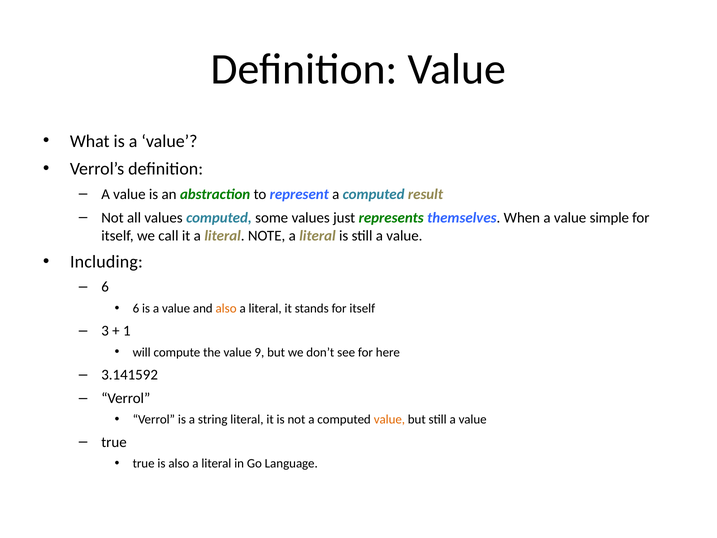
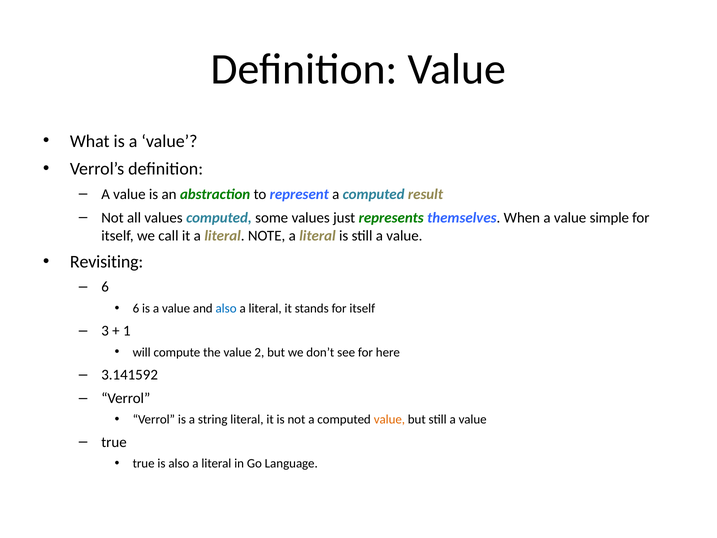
Including: Including -> Revisiting (107, 262)
also colour: orange -> blue (226, 308)
9: 9 -> 2 (259, 352)
